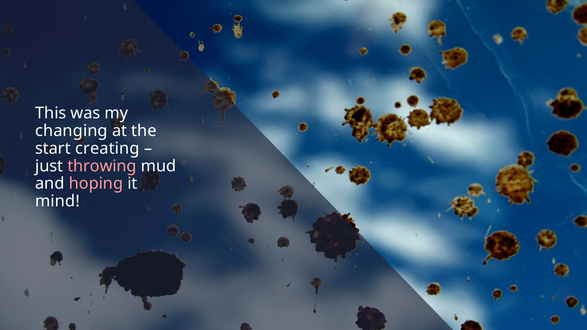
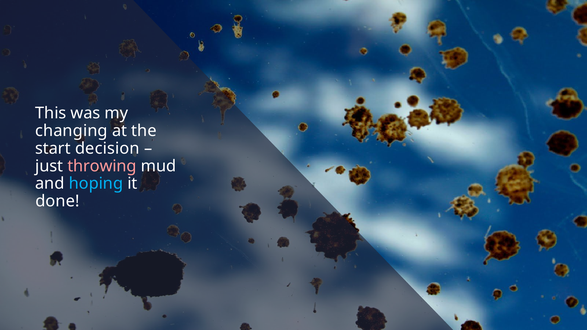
creating: creating -> decision (107, 148)
hoping colour: pink -> light blue (96, 184)
mind: mind -> done (57, 201)
